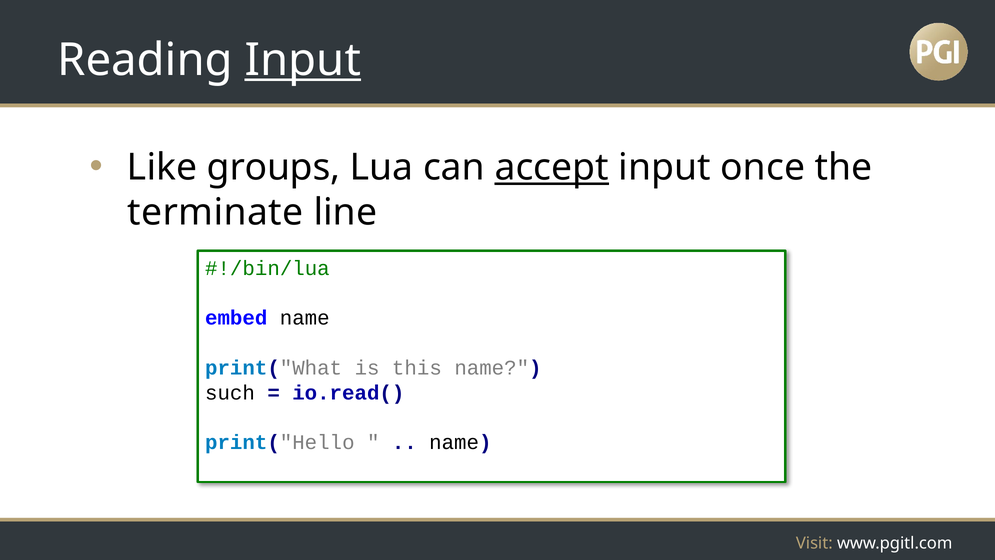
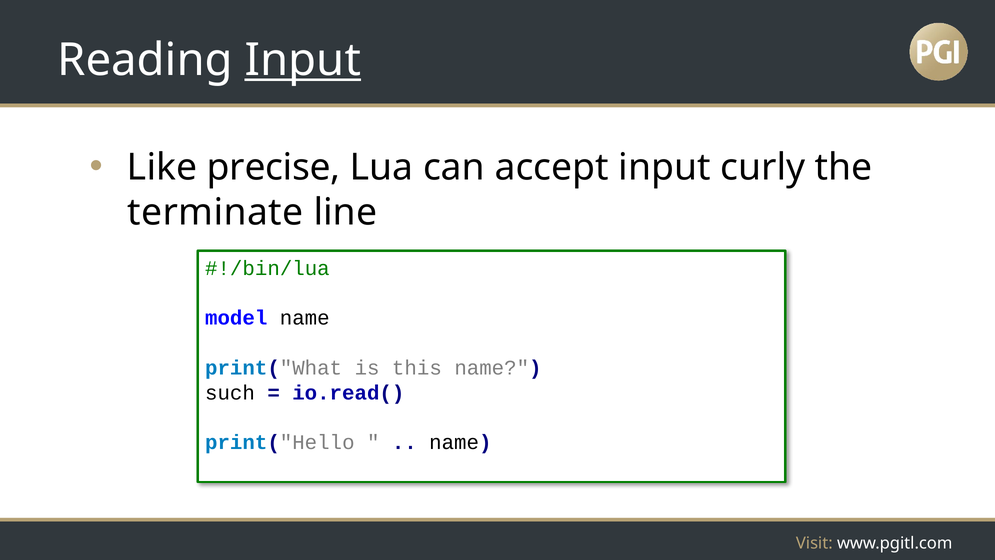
groups: groups -> precise (274, 168)
accept underline: present -> none (552, 168)
once: once -> curly (763, 168)
embed: embed -> model (236, 318)
